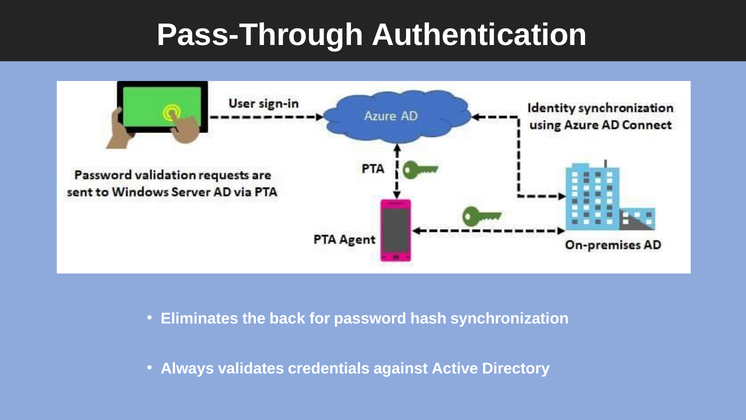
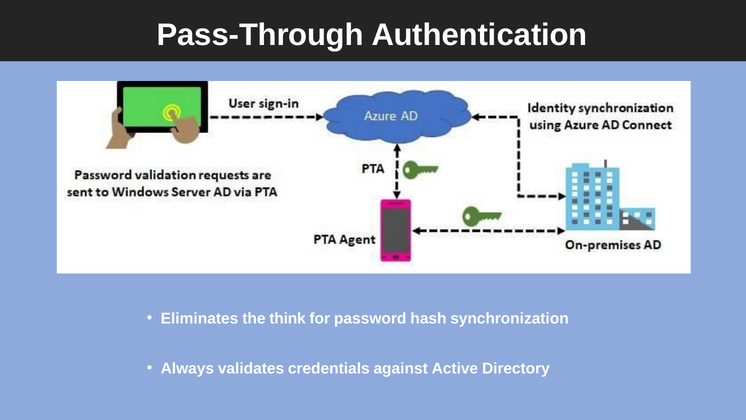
back: back -> think (288, 318)
